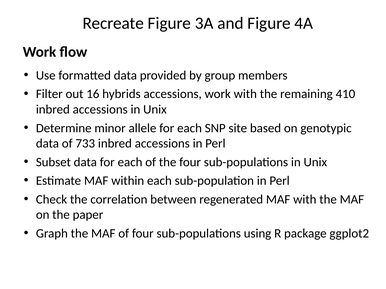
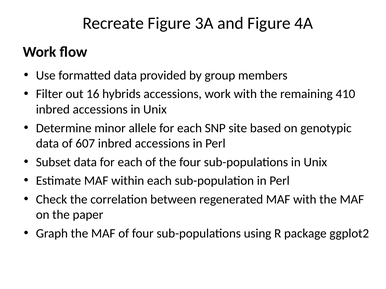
733: 733 -> 607 (85, 144)
